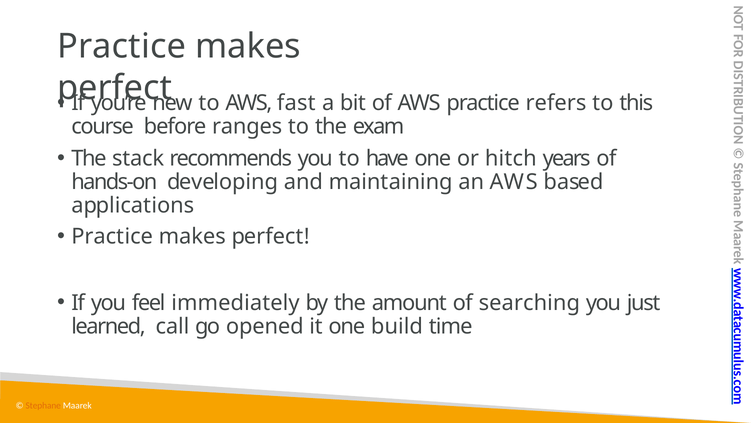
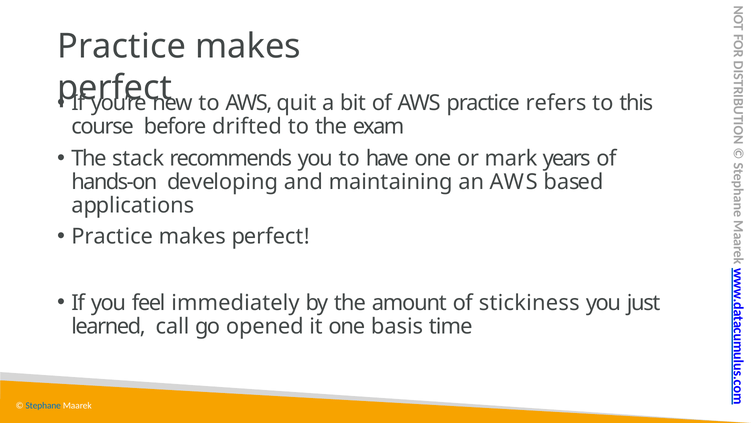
fast: fast -> quit (296, 103)
ranges: ranges -> drifted (247, 126)
hitch: hitch -> mark (511, 158)
searching: searching -> stickiness (529, 302)
build: build -> basis (397, 326)
Stephane colour: orange -> blue (43, 405)
